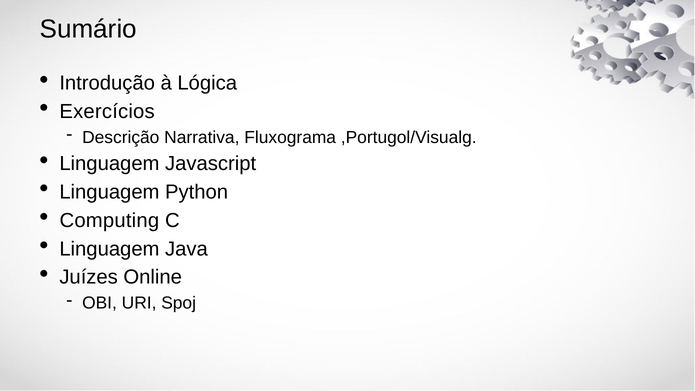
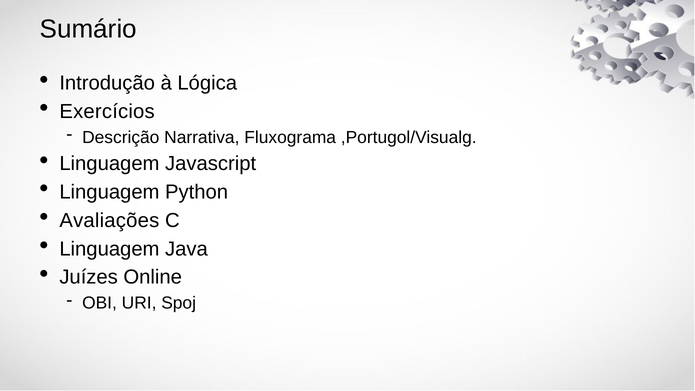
Computing: Computing -> Avaliações (109, 220)
